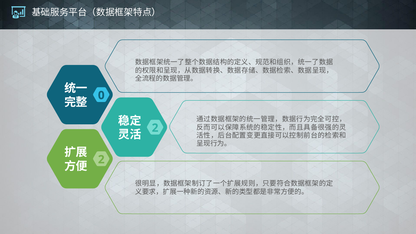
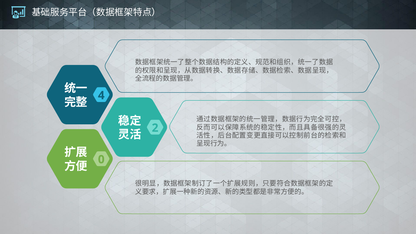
0: 0 -> 4 (101, 95)
2: 2 -> 0 (101, 160)
